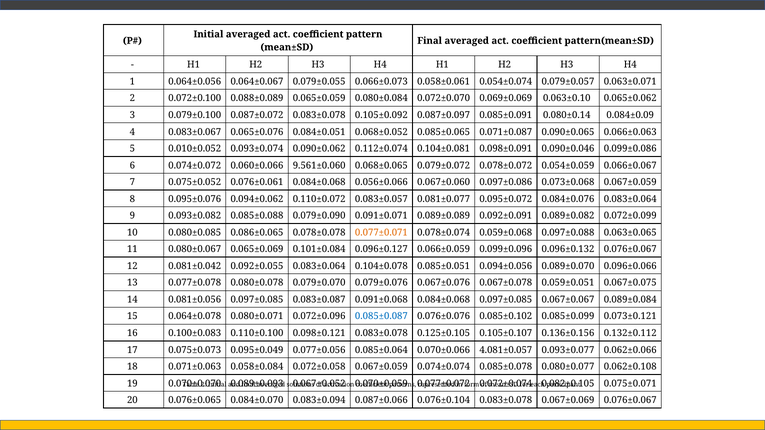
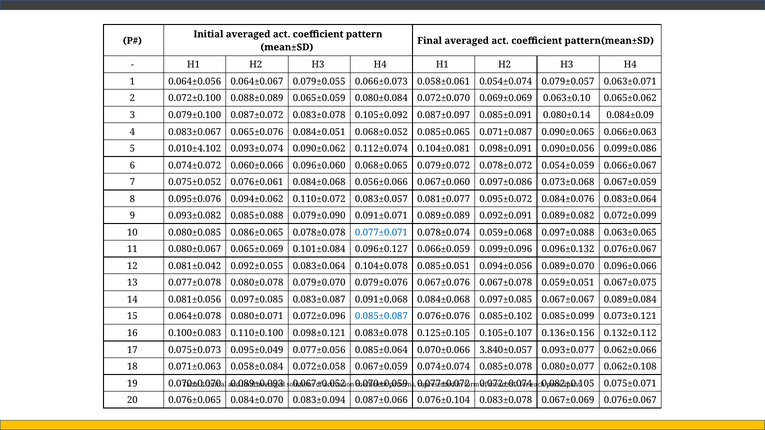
0.010±0.052: 0.010±0.052 -> 0.010±4.102 (195, 149)
0.090±0.046: 0.090±0.046 -> 0.090±0.056 (568, 149)
9.561±0.060: 9.561±0.060 -> 0.096±0.060 (319, 166)
0.077±0.071 colour: orange -> blue (381, 233)
4.081±0.057: 4.081±0.057 -> 3.840±0.057 (506, 350)
